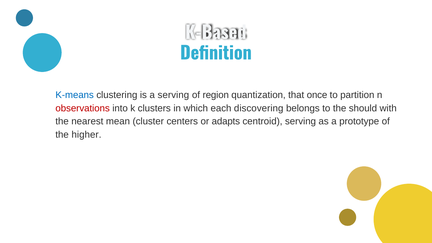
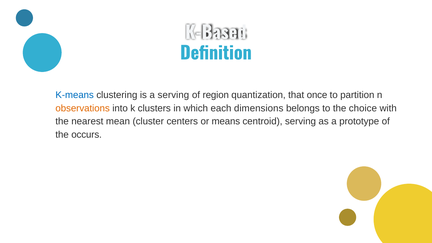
observations colour: red -> orange (83, 108)
discovering: discovering -> dimensions (259, 108)
should: should -> choice (363, 108)
adapts: adapts -> means (226, 121)
higher: higher -> occurs (87, 135)
